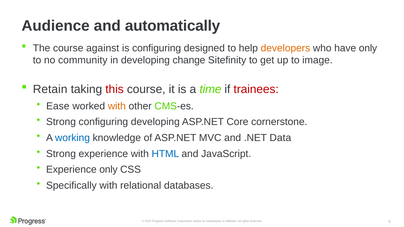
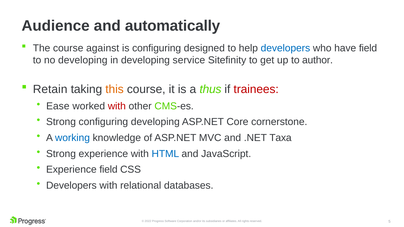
developers colour: orange -> blue (285, 48)
have only: only -> field (368, 48)
no community: community -> developing (83, 60)
change: change -> service (189, 60)
image: image -> author (318, 60)
this colour: red -> orange (115, 89)
time: time -> thus (210, 89)
with colour: orange -> red (117, 106)
Data: Data -> Taxa (281, 138)
Experience only: only -> field (108, 170)
Specifically: Specifically -> Developers (71, 186)
